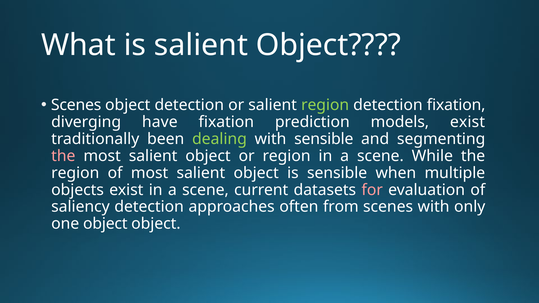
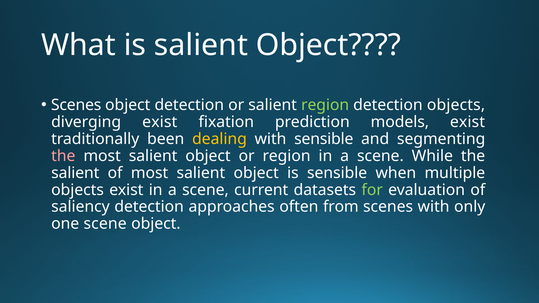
detection fixation: fixation -> objects (456, 105)
diverging have: have -> exist (160, 122)
dealing colour: light green -> yellow (219, 139)
region: region -> salient (75, 173)
for colour: pink -> light green (372, 190)
one object: object -> scene (105, 224)
